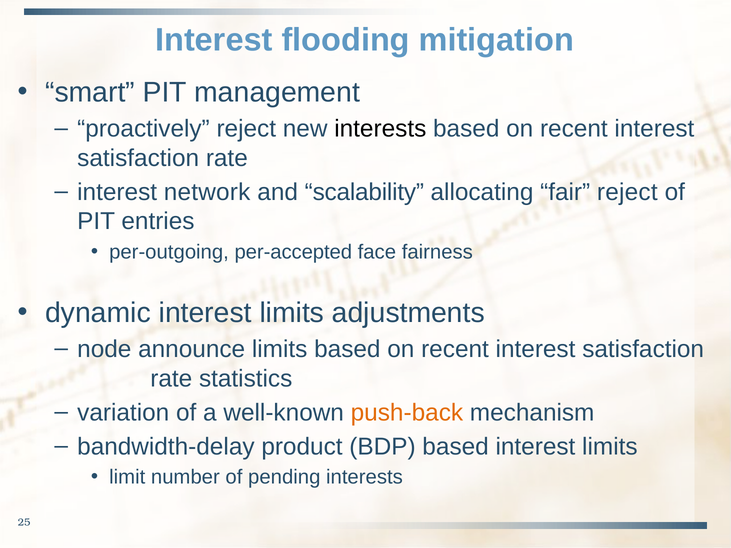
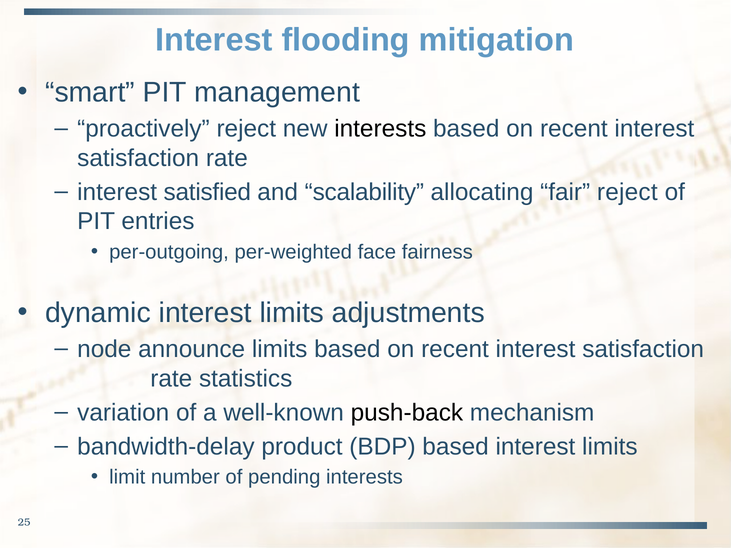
network: network -> satisfied (207, 192)
per-accepted: per-accepted -> per-weighted (293, 252)
push-back colour: orange -> black (407, 413)
